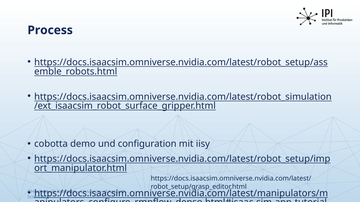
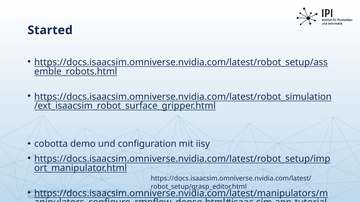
Process: Process -> Started (50, 30)
